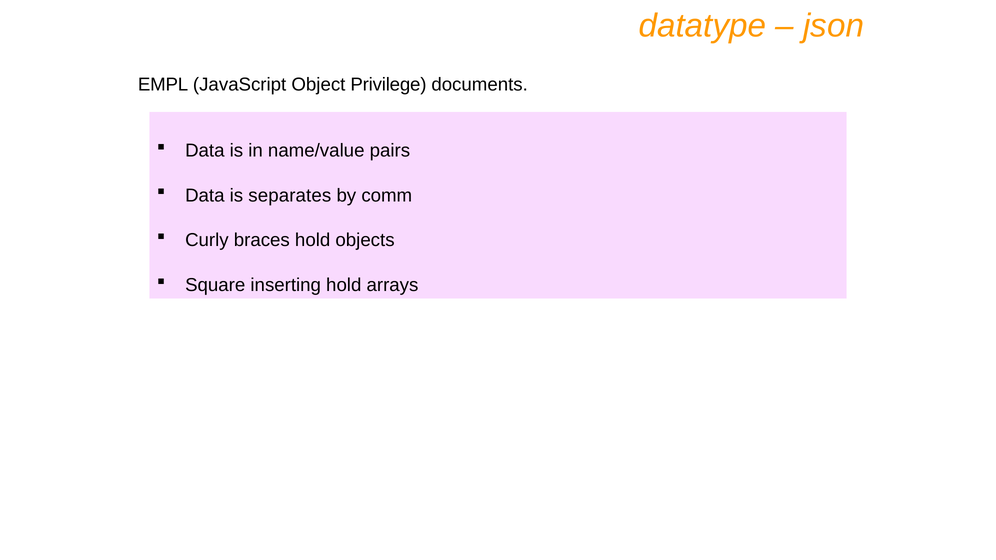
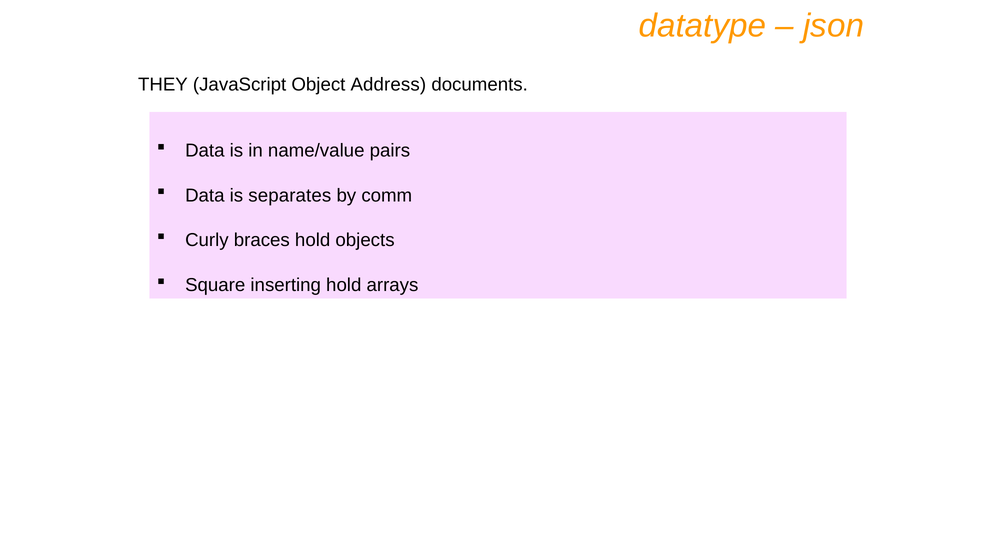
EMPL: EMPL -> THEY (163, 85)
Privilege: Privilege -> Address (388, 85)
